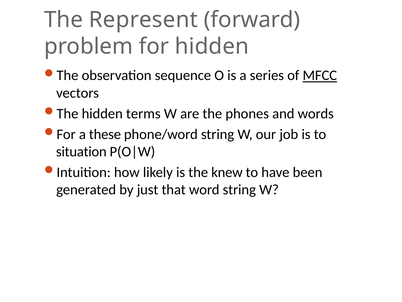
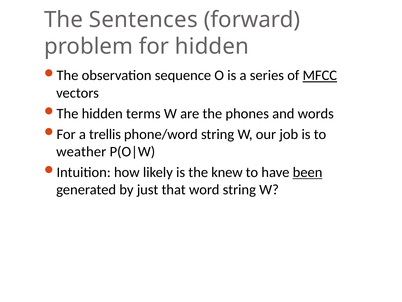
Represent: Represent -> Sentences (143, 20)
these: these -> trellis (105, 134)
situation: situation -> weather (81, 151)
been underline: none -> present (308, 172)
